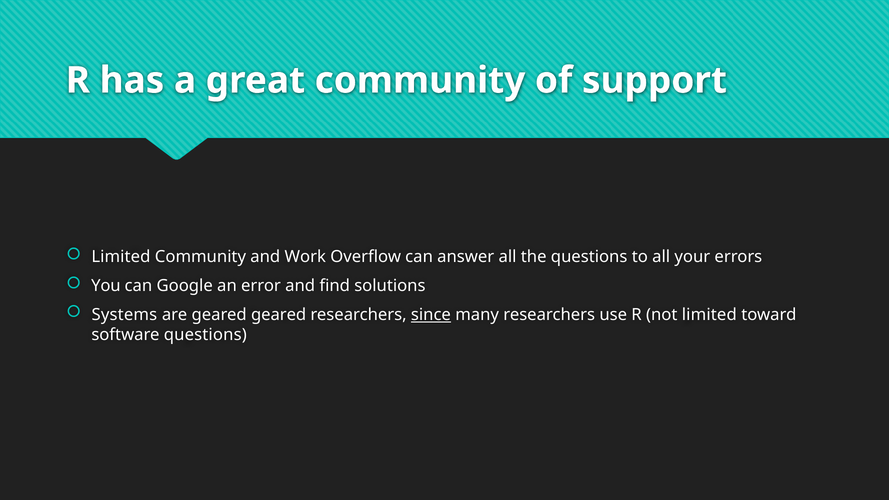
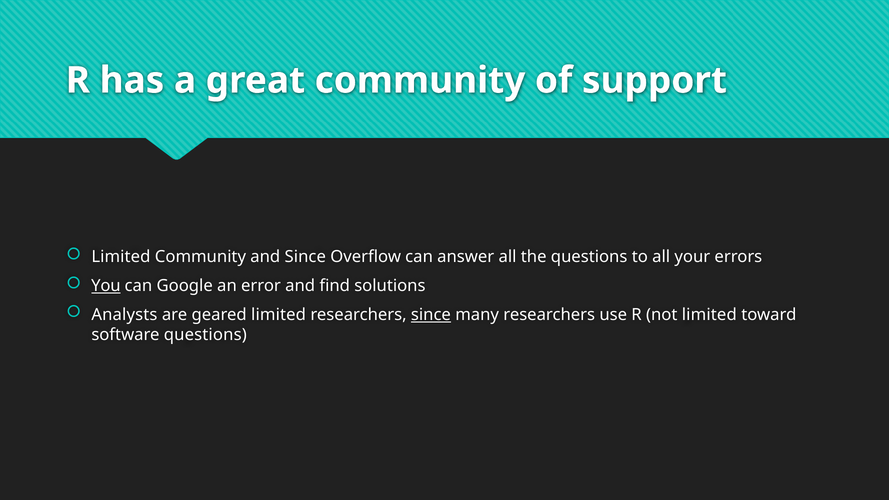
and Work: Work -> Since (305, 257)
You underline: none -> present (106, 286)
Systems: Systems -> Analysts (124, 315)
geared geared: geared -> limited (279, 315)
